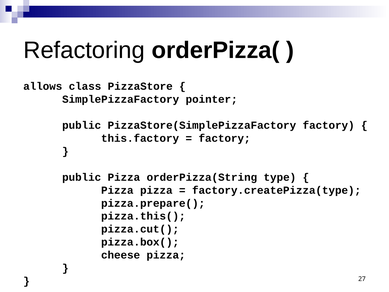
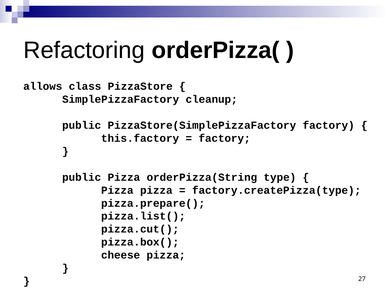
pointer: pointer -> cleanup (212, 99)
pizza.this(: pizza.this( -> pizza.list( (143, 216)
